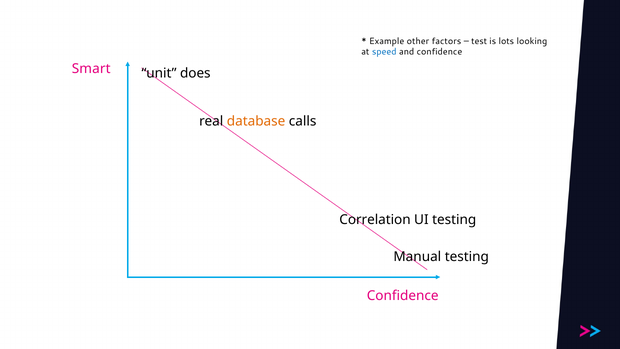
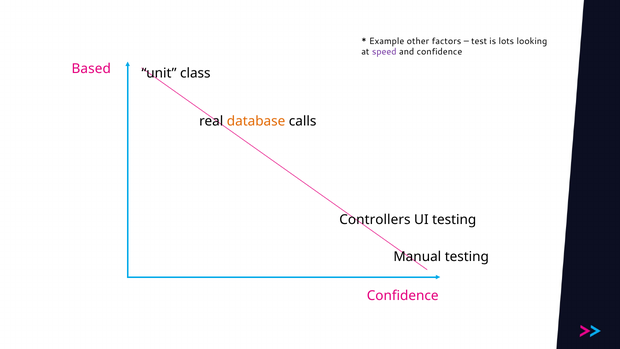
speed colour: blue -> purple (384, 52)
Smart: Smart -> Based (91, 69)
does: does -> class (195, 73)
Correlation: Correlation -> Controllers (375, 220)
